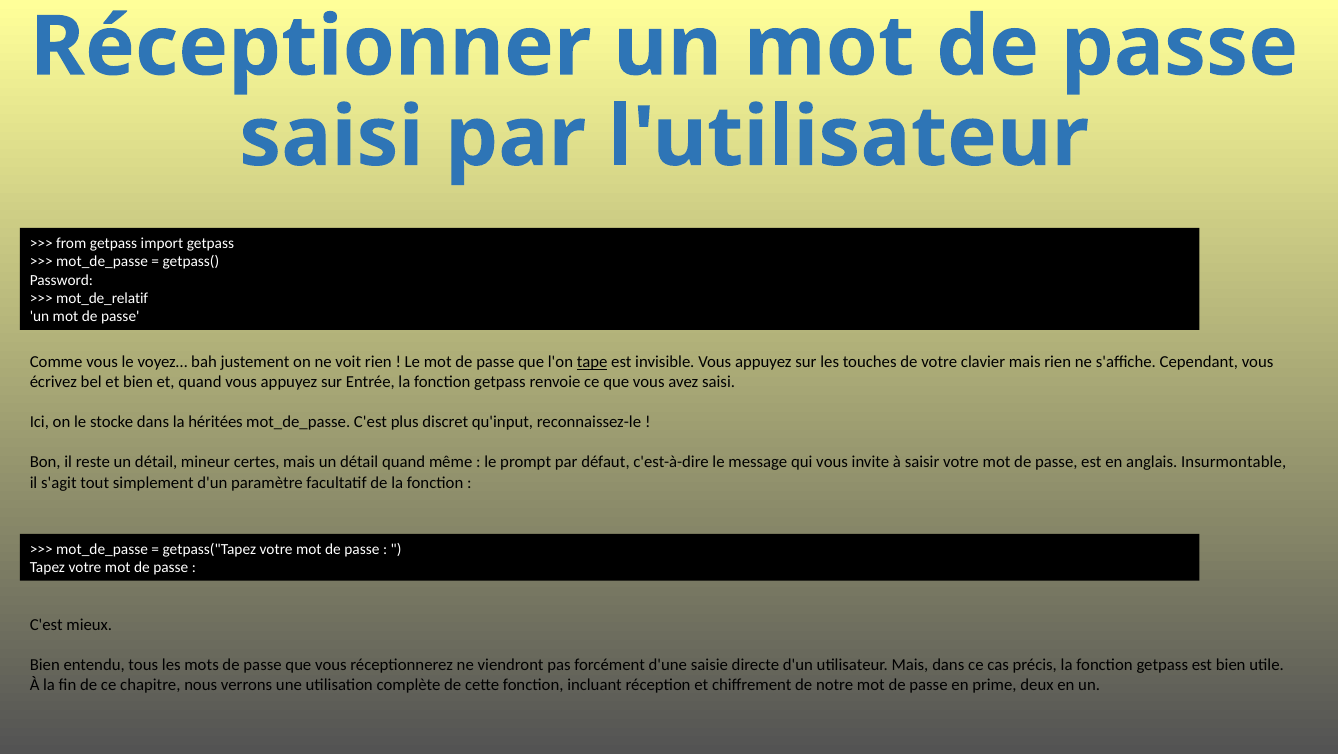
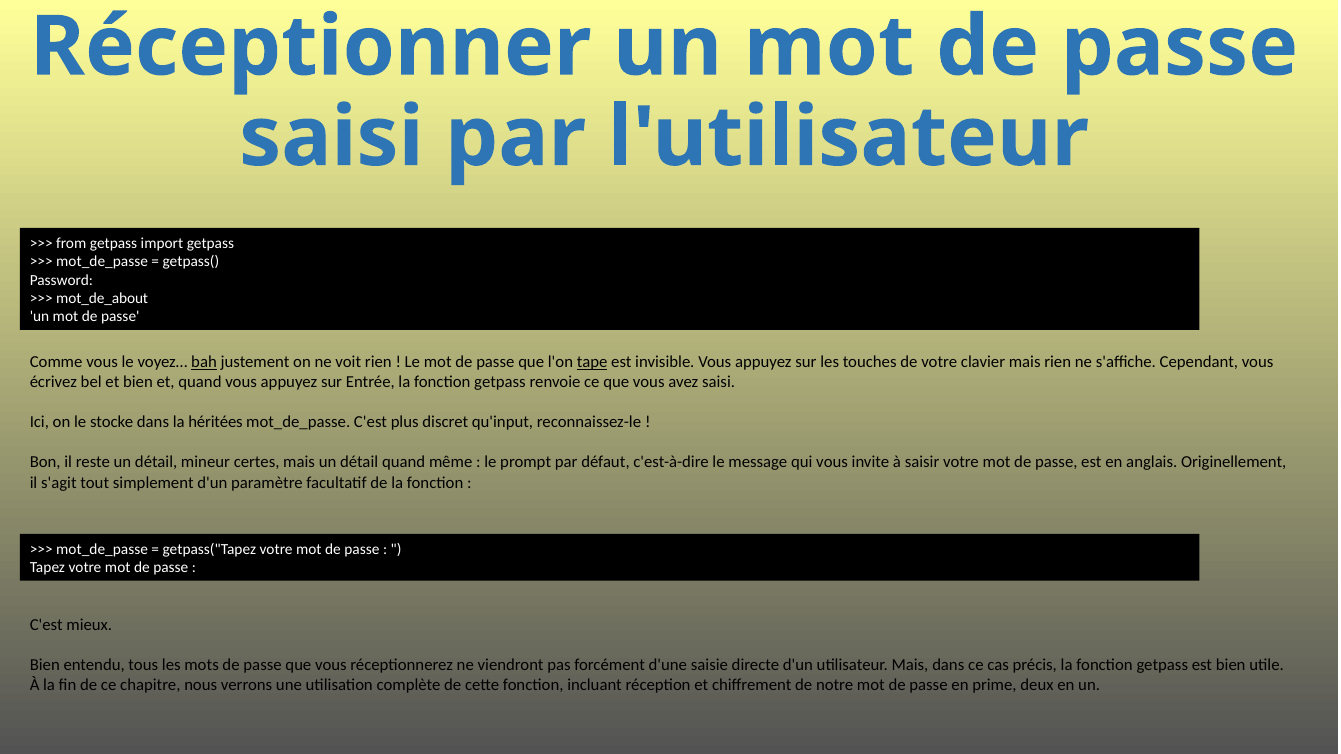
mot_de_relatif: mot_de_relatif -> mot_de_about (102, 299)
bah underline: none -> present (204, 362)
Insurmontable: Insurmontable -> Originellement (1234, 463)
